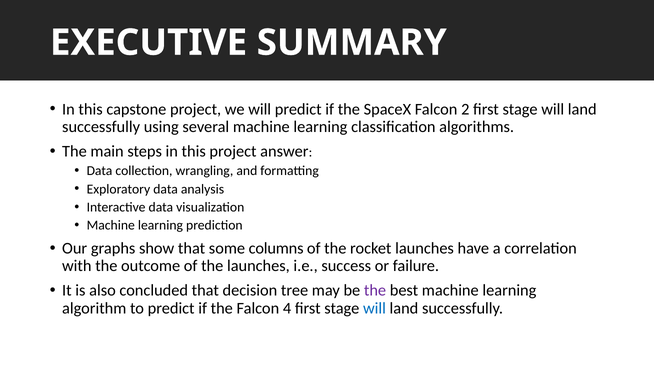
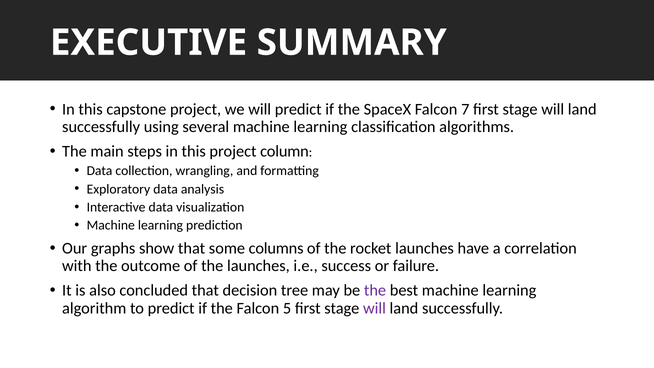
2: 2 -> 7 (465, 109)
answer: answer -> column (284, 151)
4: 4 -> 5 (287, 308)
will colour: blue -> purple (374, 308)
